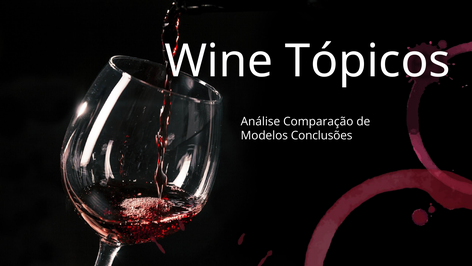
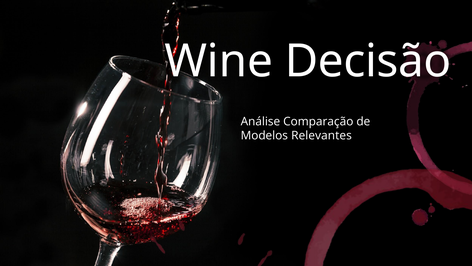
Tópicos: Tópicos -> Decisão (368, 61)
Conclusões: Conclusões -> Relevantes (322, 135)
